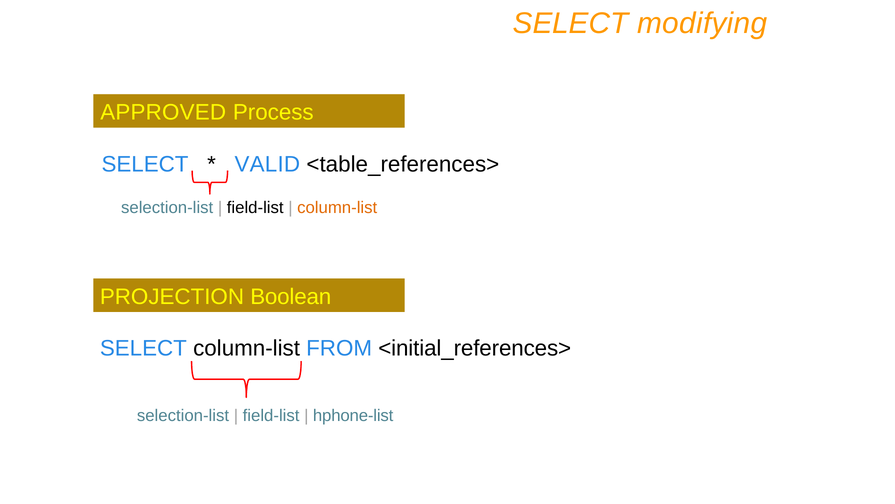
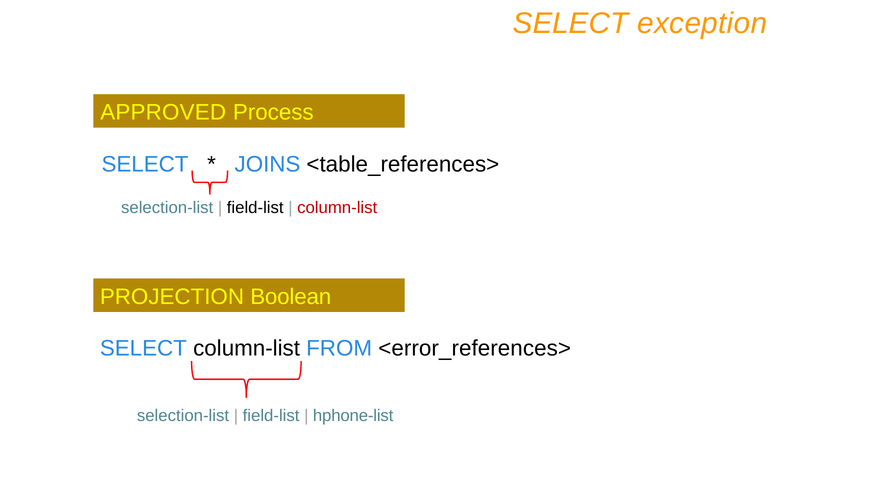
modifying: modifying -> exception (702, 23)
VALID: VALID -> JOINS (267, 164)
column-list colour: orange -> red (337, 207)
<initial_references>: <initial_references> -> <error_references> (475, 348)
